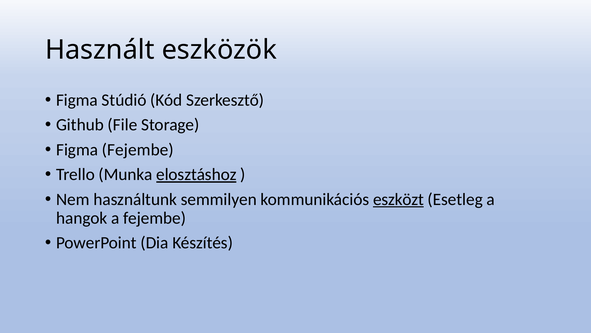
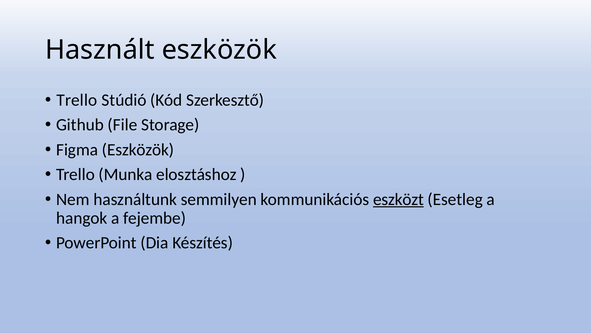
Figma: Figma -> Trello (77, 100)
Figma Fejembe: Fejembe -> Eszközök (138, 149)
elosztáshoz underline: present -> none (196, 174)
